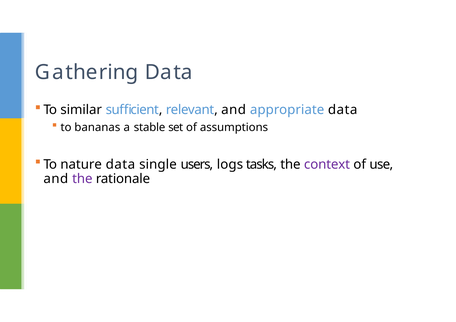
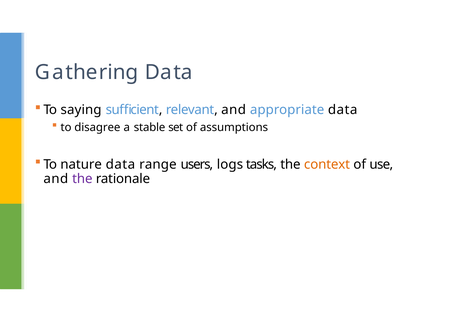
similar: similar -> saying (81, 110)
bananas: bananas -> disagree (97, 127)
single: single -> range (158, 165)
context colour: purple -> orange (327, 165)
